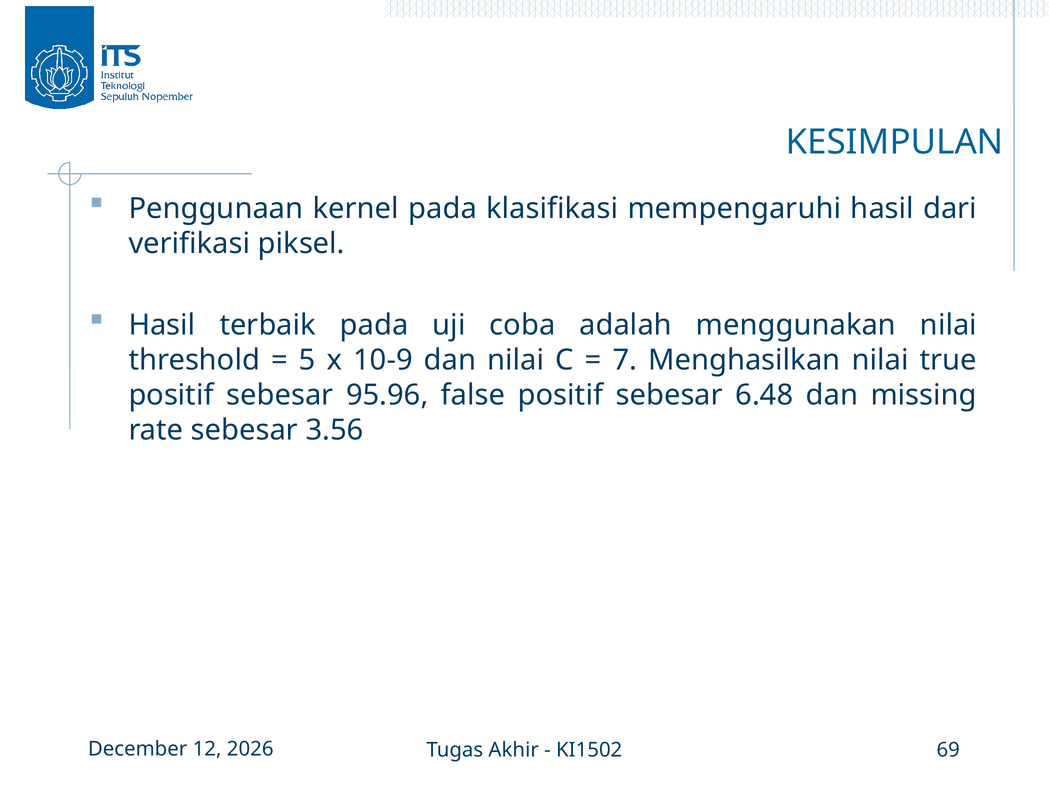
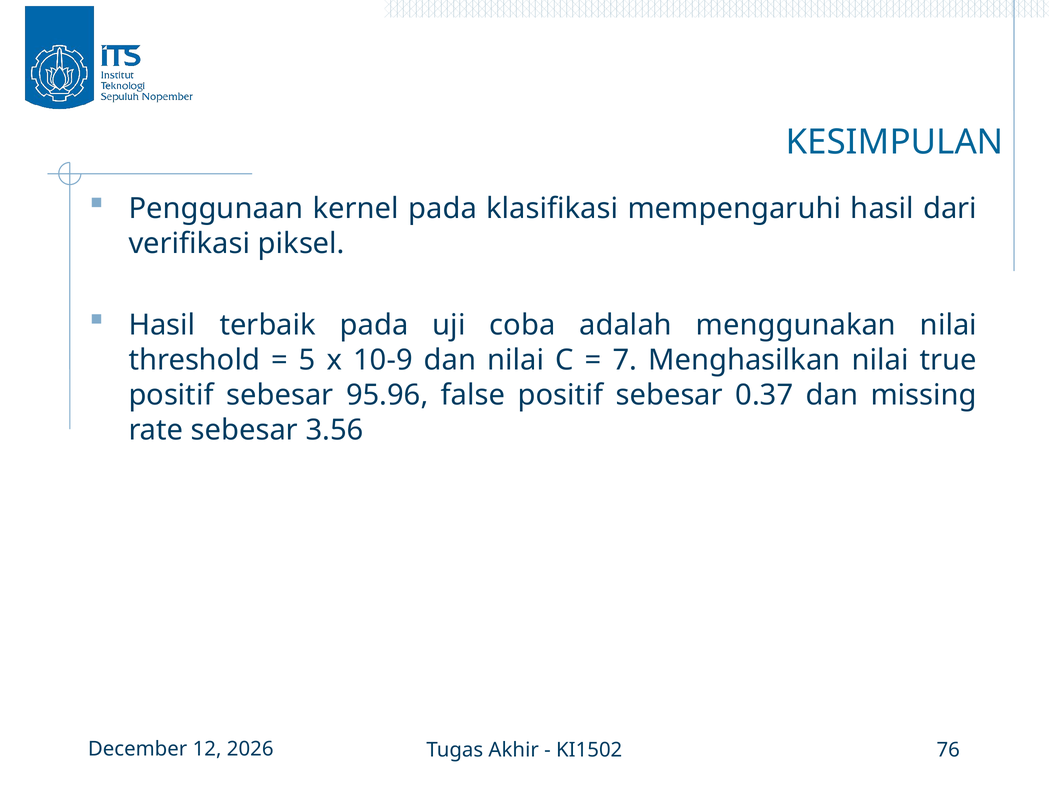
6.48: 6.48 -> 0.37 (764, 395)
69: 69 -> 76 (948, 750)
